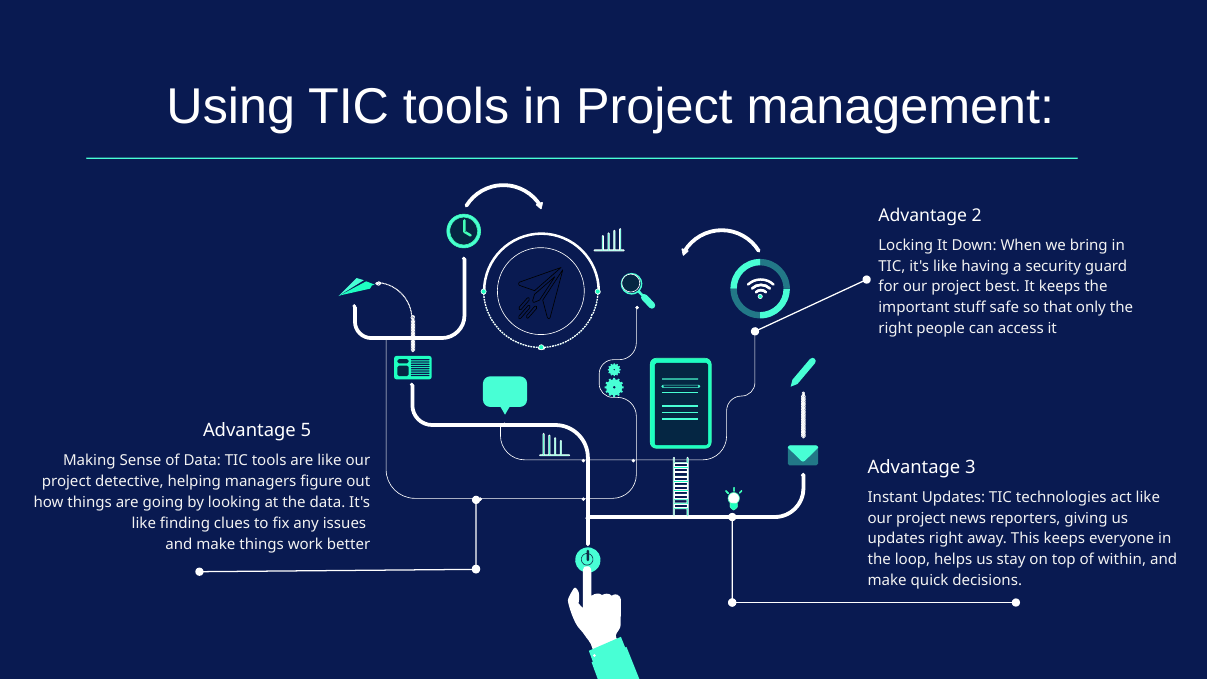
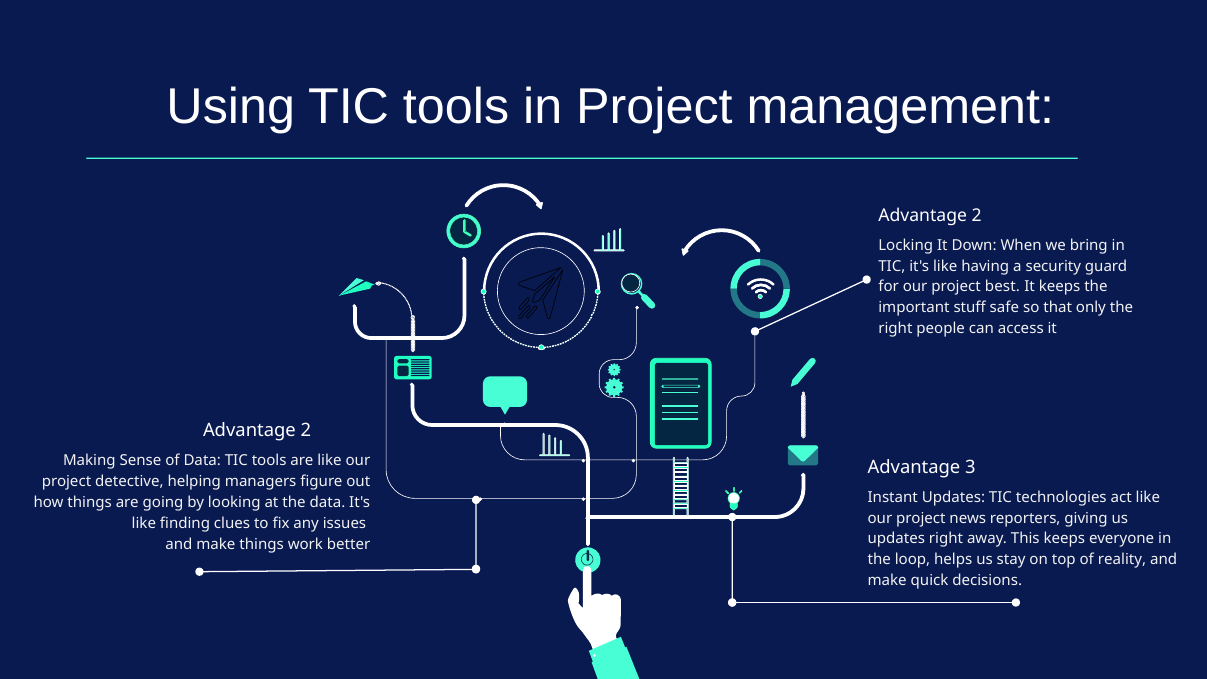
5: 5 -> 2 (306, 431)
within: within -> reality (1122, 560)
